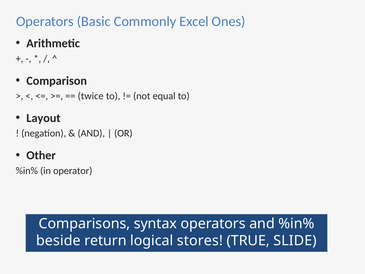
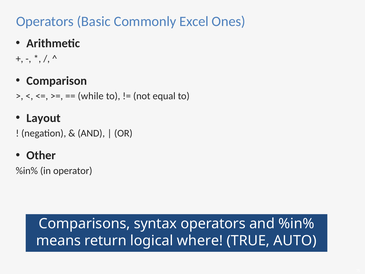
twice: twice -> while (91, 96)
beside: beside -> means (59, 241)
stores: stores -> where (200, 241)
SLIDE: SLIDE -> AUTO (295, 241)
